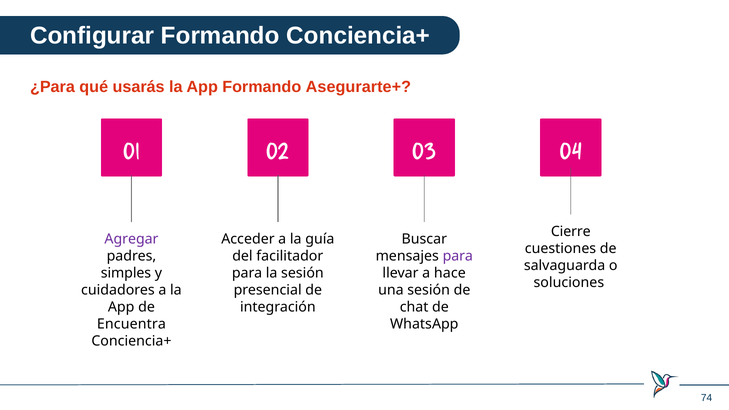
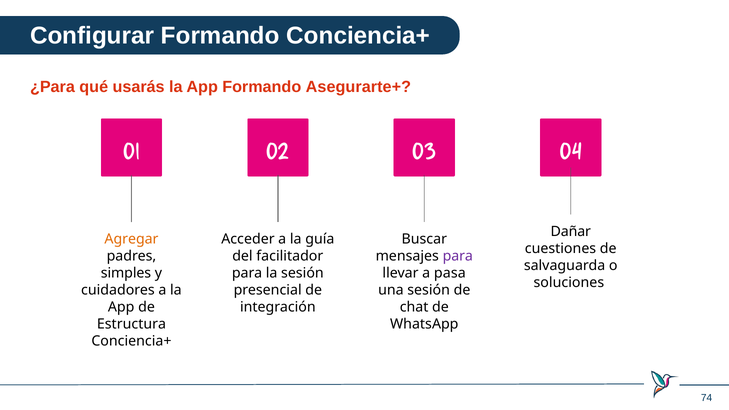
Cierre: Cierre -> Dañar (571, 231)
Agregar colour: purple -> orange (131, 239)
hace: hace -> pasa (450, 273)
Encuentra: Encuentra -> Estructura (131, 324)
